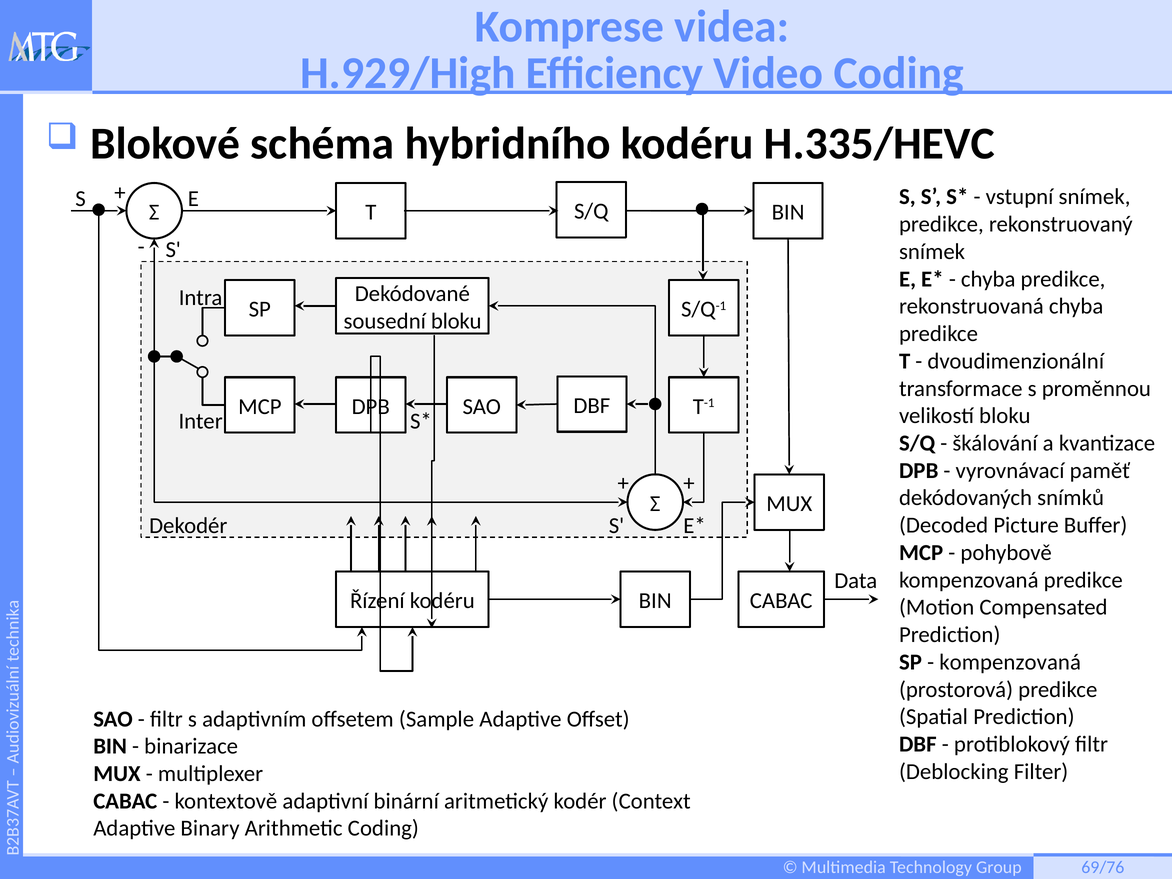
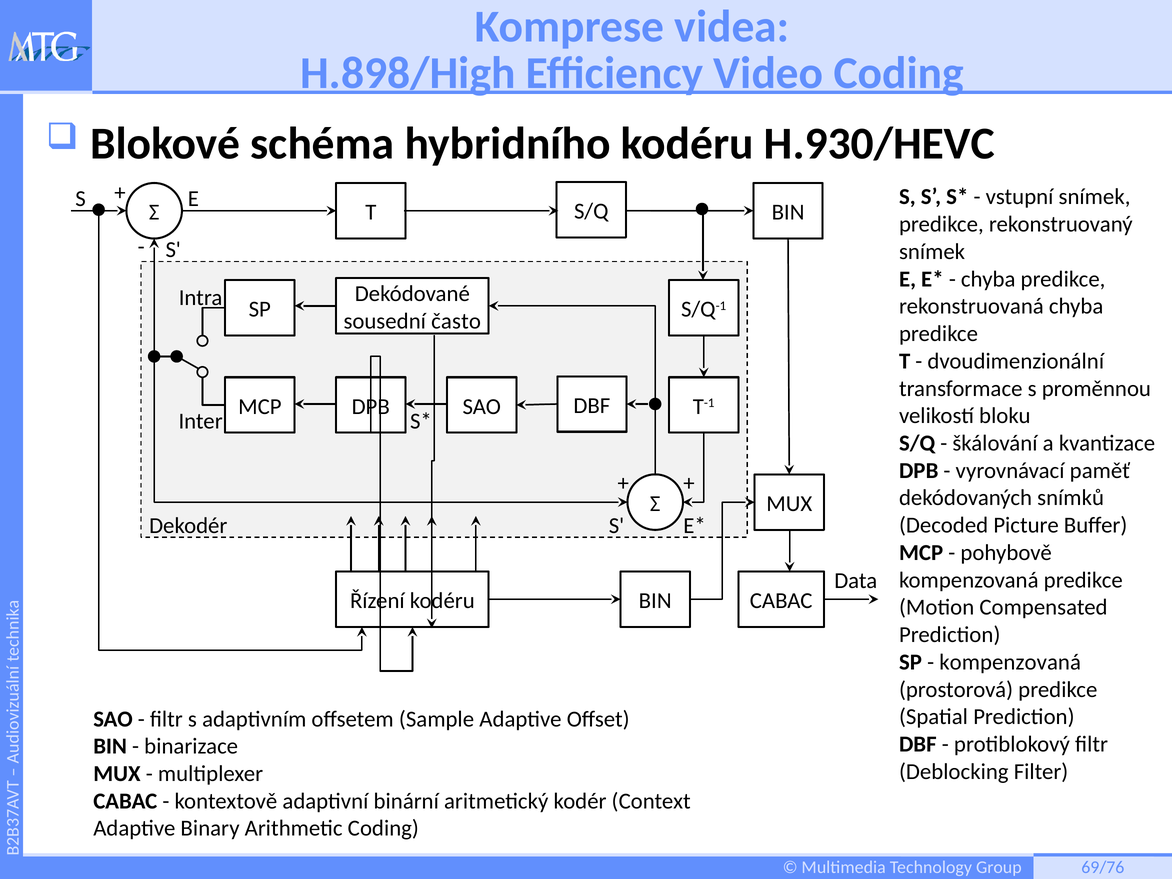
H.929/High: H.929/High -> H.898/High (408, 73)
H.335/HEVC: H.335/HEVC -> H.930/HEVC (879, 144)
sousední bloku: bloku -> často (456, 321)
